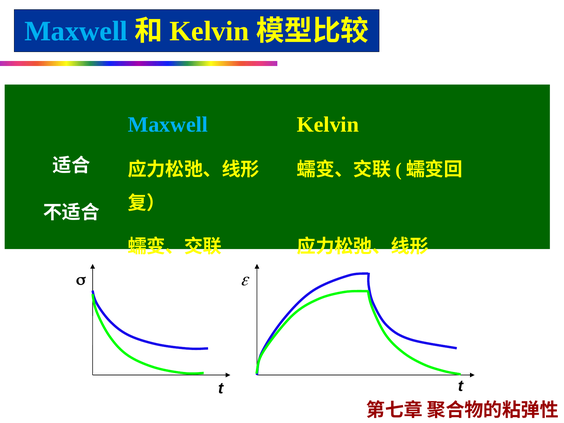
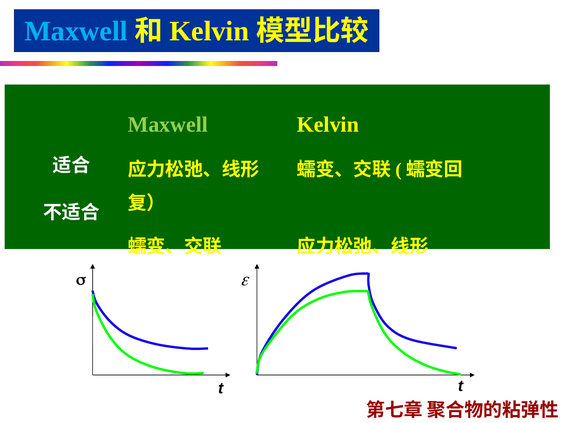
Maxwell colour: light blue -> light green (168, 125)
